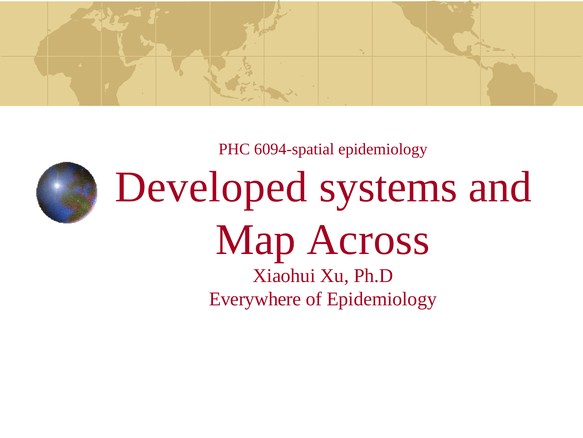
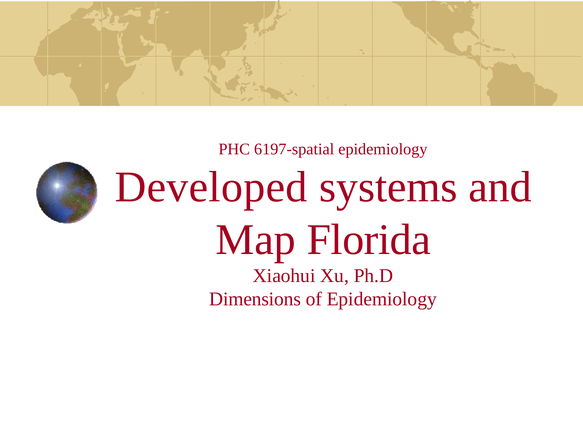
6094-spatial: 6094-spatial -> 6197-spatial (294, 149)
Across: Across -> Florida (369, 239)
Everywhere: Everywhere -> Dimensions (255, 299)
